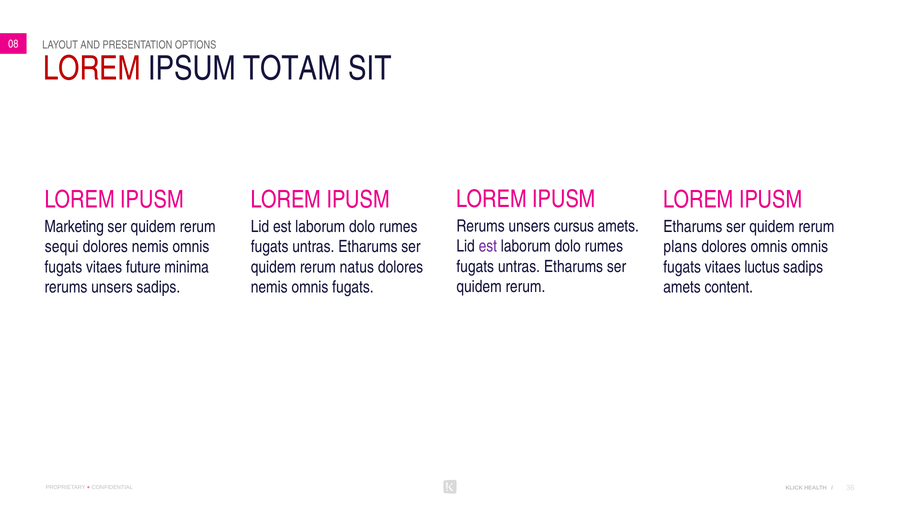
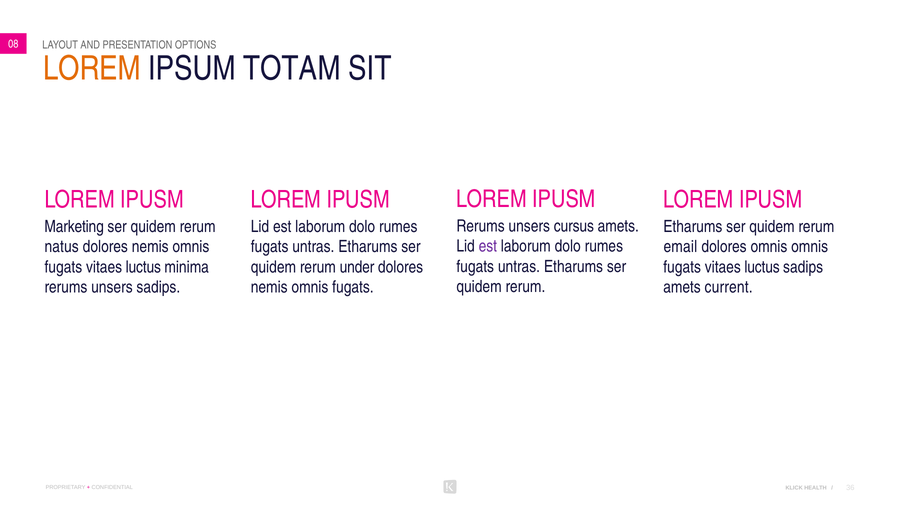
LOREM colour: red -> orange (92, 68)
sequi: sequi -> natus (62, 247)
plans: plans -> email (680, 247)
future: future -> luctus (143, 267)
natus: natus -> under (357, 267)
content: content -> current (729, 287)
